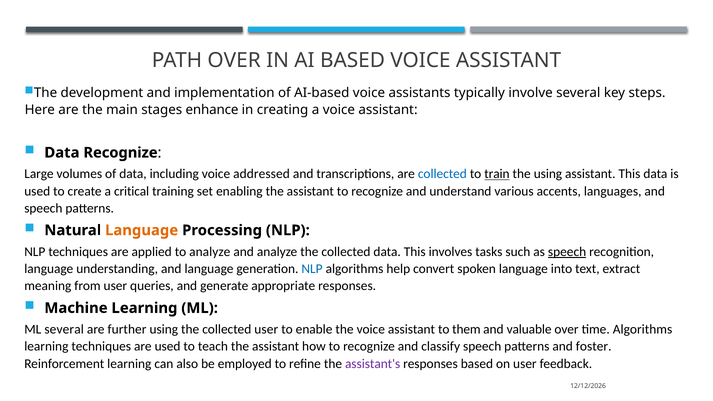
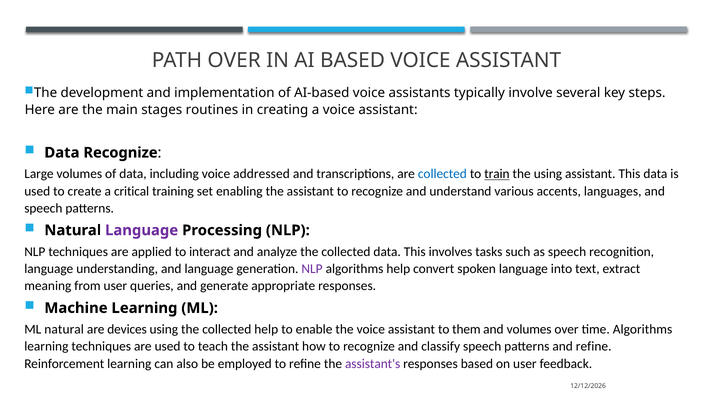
enhance: enhance -> routines (212, 110)
Language colour: orange -> purple (142, 230)
to analyze: analyze -> interact (210, 252)
speech underline: present -> none (567, 252)
NLP colour: blue -> purple (312, 269)
ML several: several -> natural (64, 329)
further: further -> devices (127, 329)
collected user: user -> help (266, 329)
and valuable: valuable -> volumes (529, 329)
and foster: foster -> refine (594, 347)
